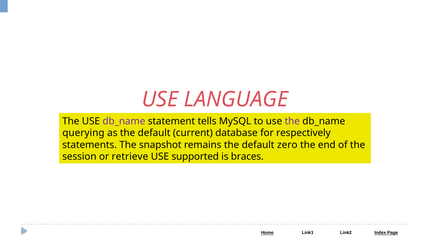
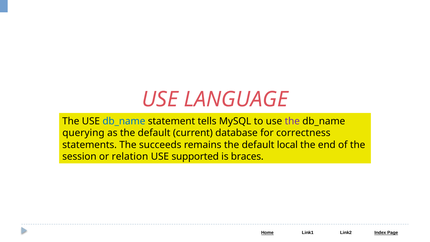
db_name colour: purple -> blue (124, 121)
respectively: respectively -> correctness (303, 133)
snapshot: snapshot -> succeeds (160, 145)
zero: zero -> local (287, 145)
retrieve: retrieve -> relation (130, 157)
